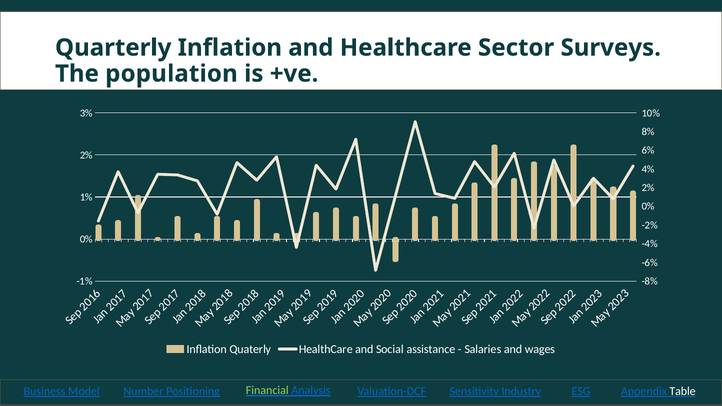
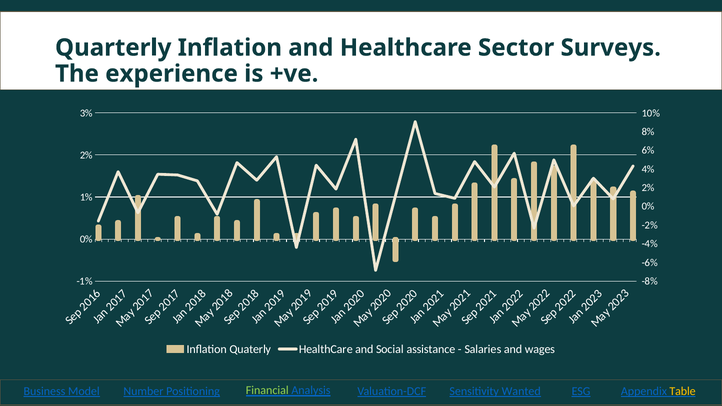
population: population -> experience (172, 74)
Industry: Industry -> Wanted (521, 391)
Table colour: white -> yellow (683, 391)
